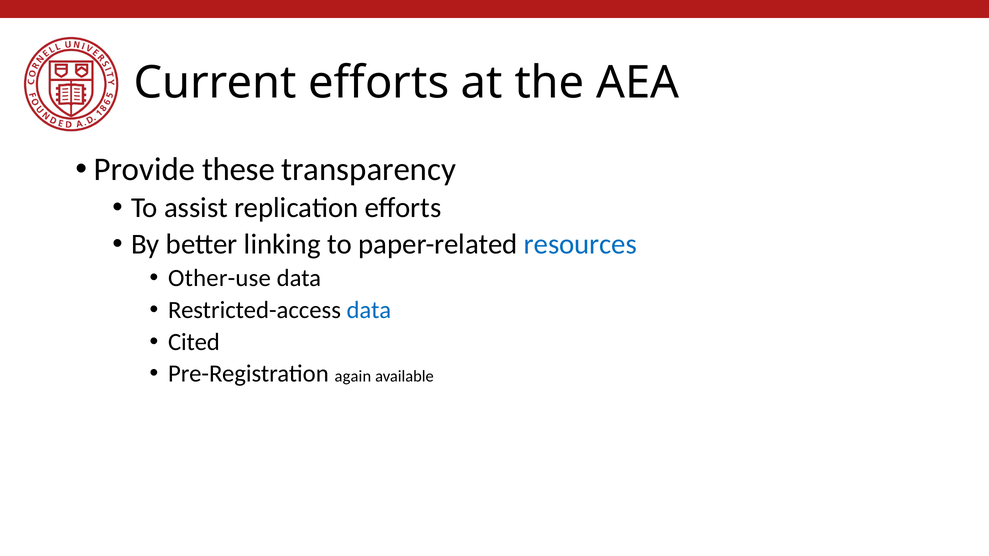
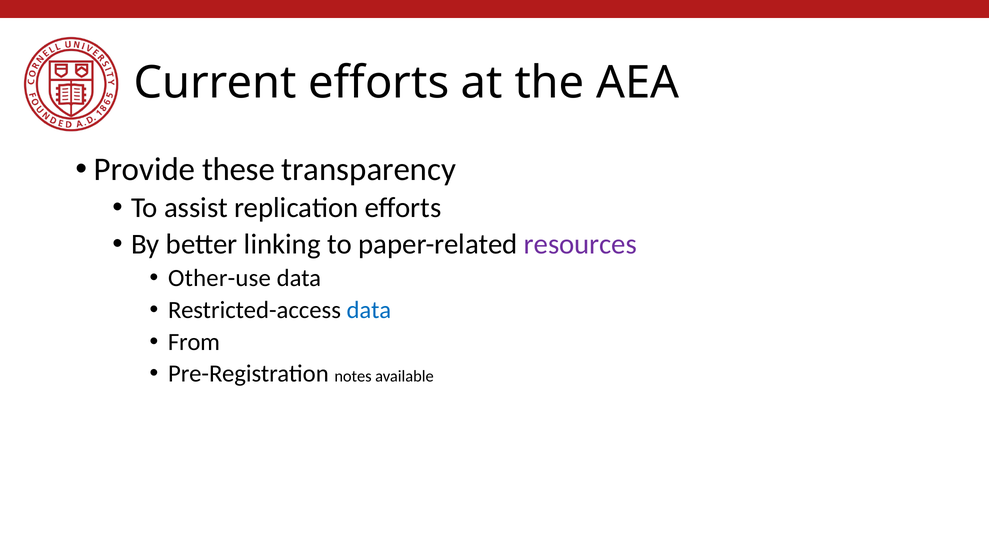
resources colour: blue -> purple (580, 244)
Cited: Cited -> From (194, 342)
again: again -> notes (353, 377)
